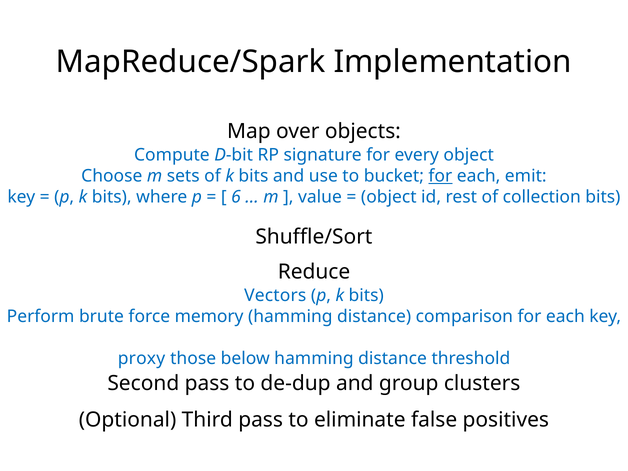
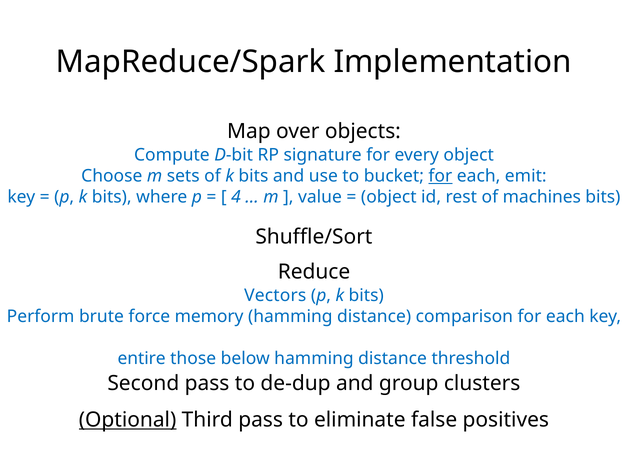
6: 6 -> 4 (236, 197)
collection: collection -> machines (542, 197)
proxy: proxy -> entire (142, 358)
Optional underline: none -> present (128, 420)
